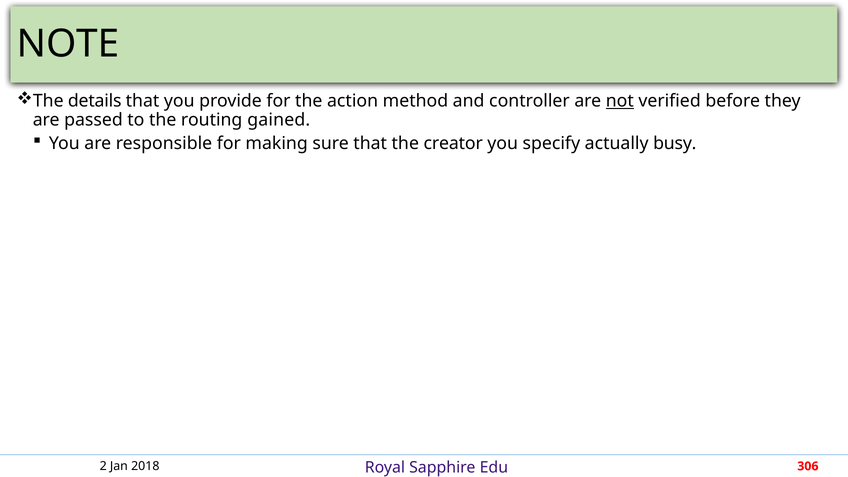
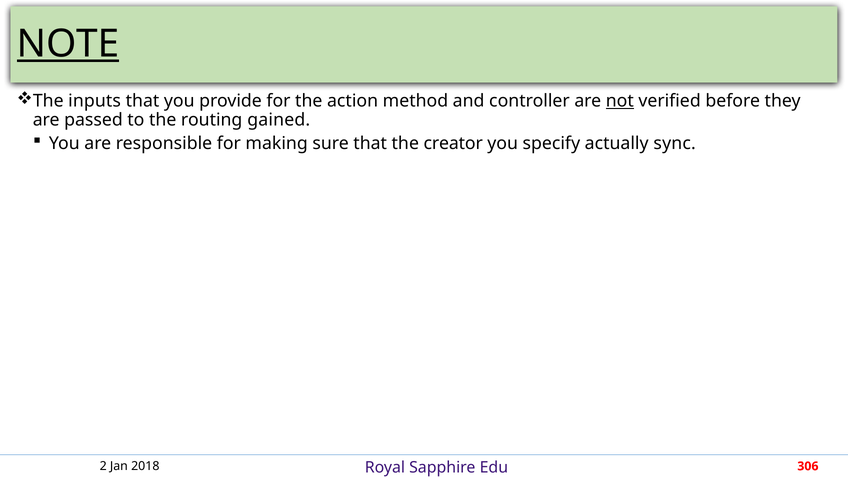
NOTE underline: none -> present (68, 44)
details: details -> inputs (95, 101)
busy: busy -> sync (675, 143)
